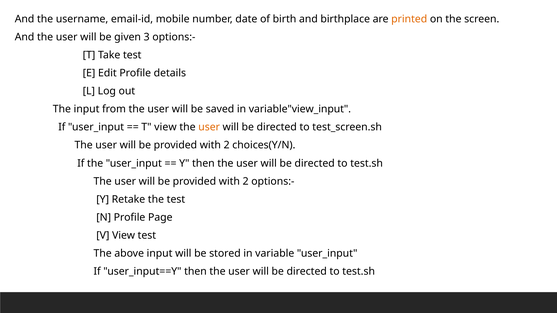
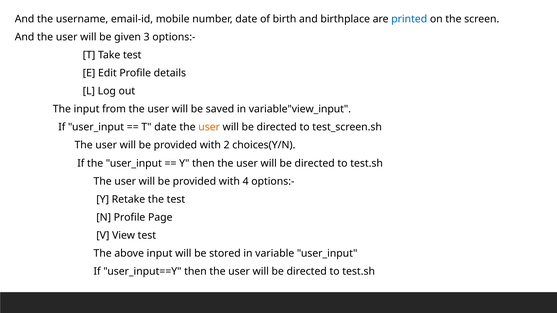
printed colour: orange -> blue (409, 19)
T view: view -> date (165, 127)
2: 2 -> 4 (246, 181)
